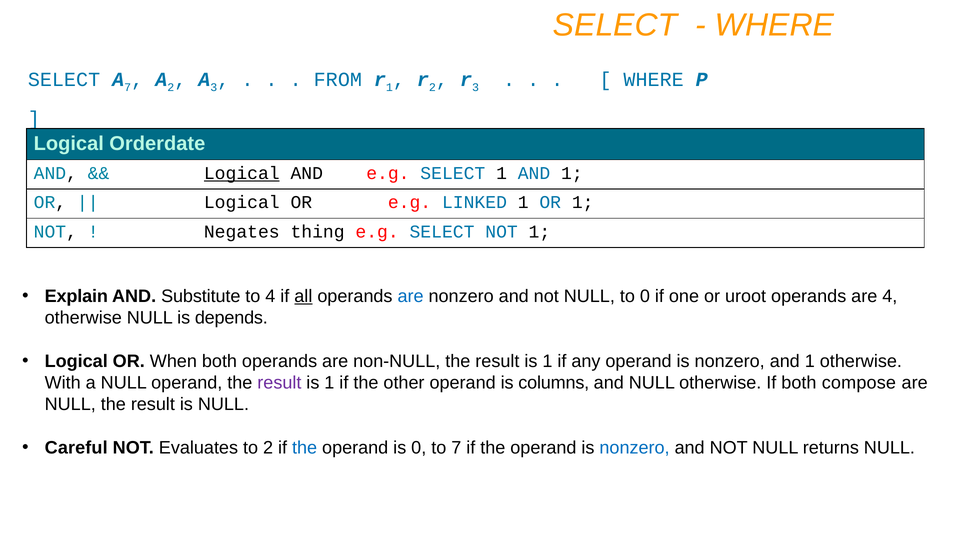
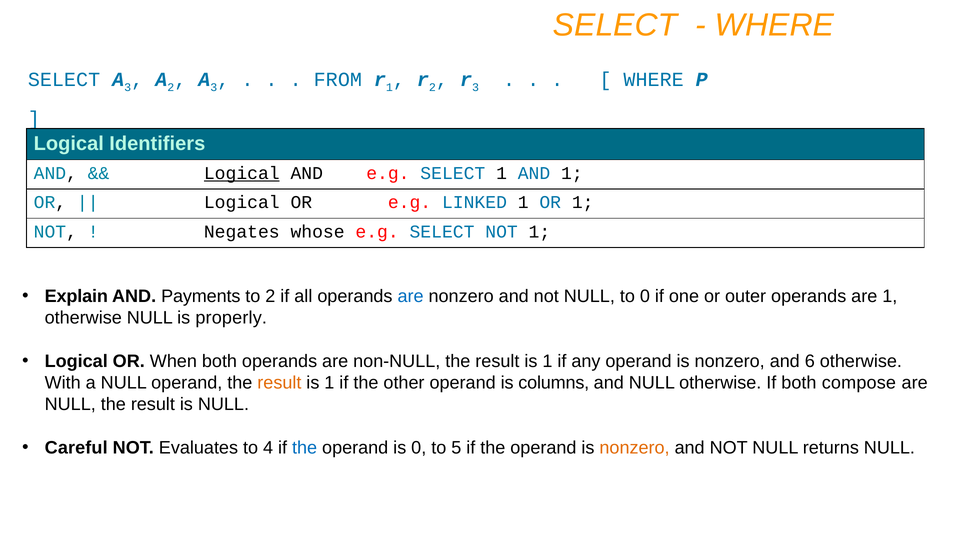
SELECT A 7: 7 -> 3 (128, 87)
Orderdate: Orderdate -> Identifiers (157, 144)
thing: thing -> whose (318, 232)
Substitute: Substitute -> Payments (201, 296)
to 4: 4 -> 2 (270, 296)
all underline: present -> none (303, 296)
uroot: uroot -> outer (746, 296)
are 4: 4 -> 1 (890, 296)
depends: depends -> properly (231, 318)
nonzero and 1: 1 -> 6 (810, 361)
result colour: purple -> orange (279, 383)
to 2: 2 -> 4 (268, 448)
to 7: 7 -> 5 (456, 448)
nonzero colour: blue -> orange (635, 448)
